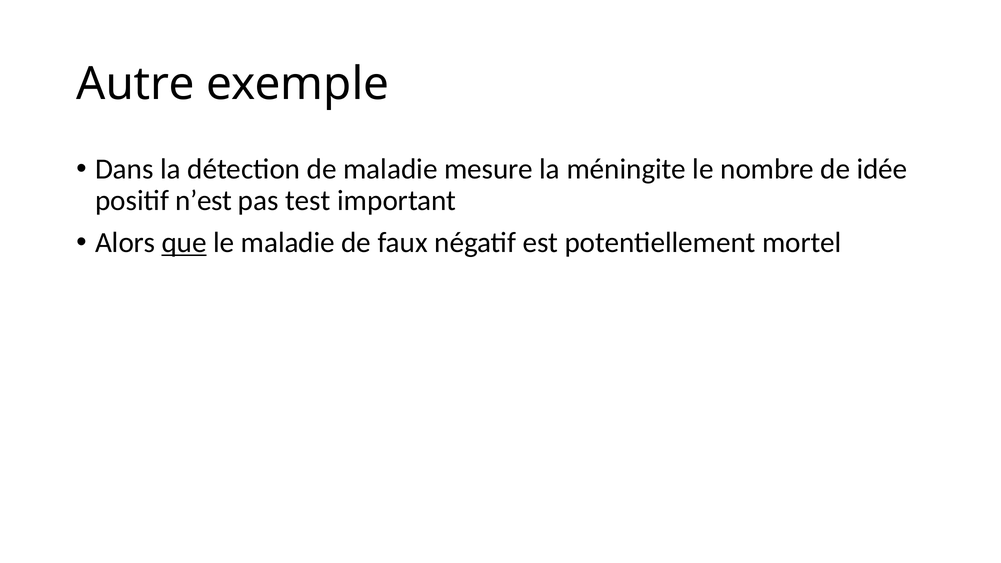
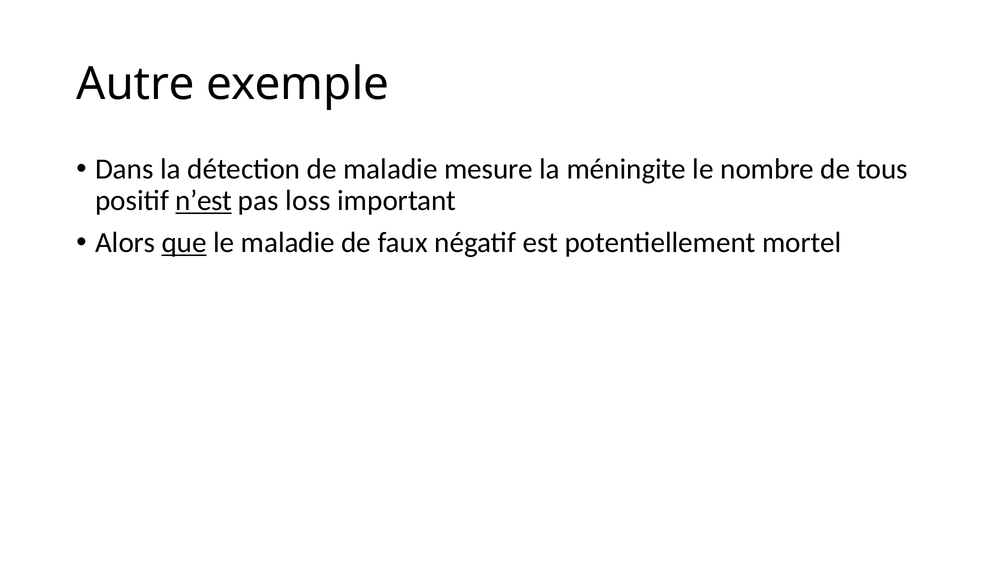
idée: idée -> tous (882, 169)
n’est underline: none -> present (204, 201)
test: test -> loss (308, 201)
